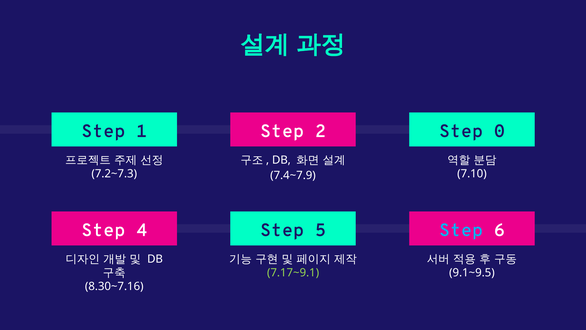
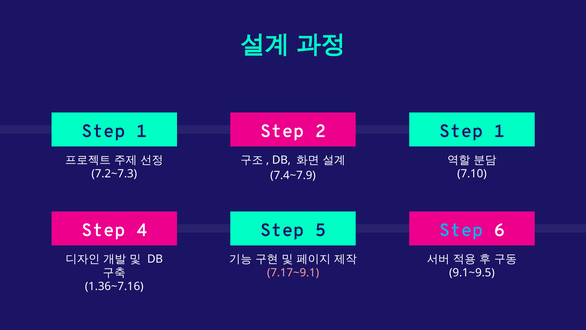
0: 0 -> 1 (499, 131)
7.17~9.1 colour: light green -> pink (293, 272)
8.30~7.16: 8.30~7.16 -> 1.36~7.16 (114, 286)
